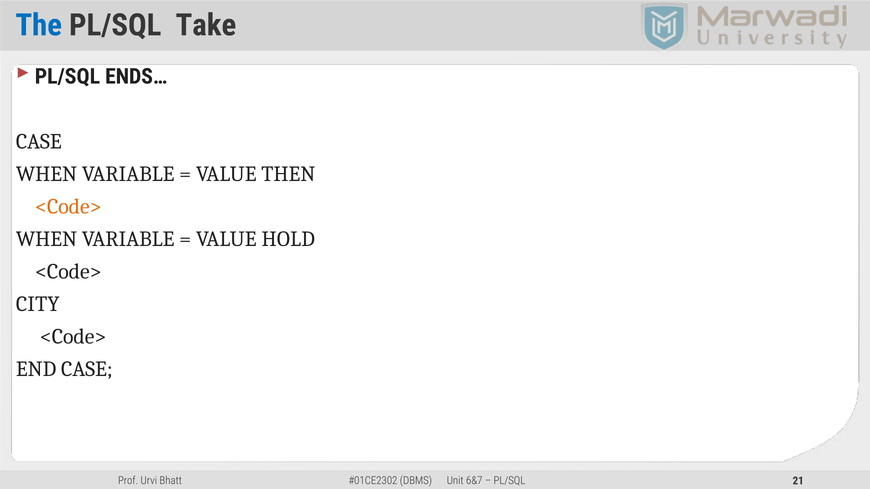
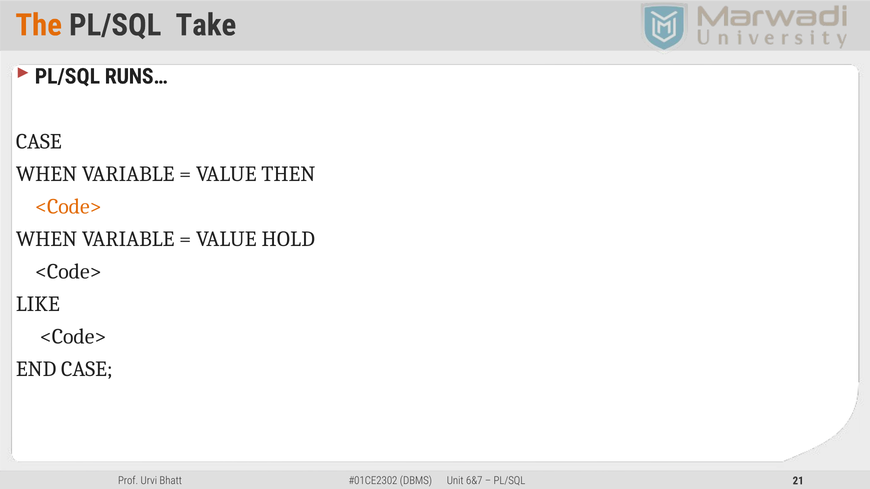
The colour: blue -> orange (39, 25)
ENDS…: ENDS… -> RUNS… (136, 76)
CITY: CITY -> LIKE (38, 304)
